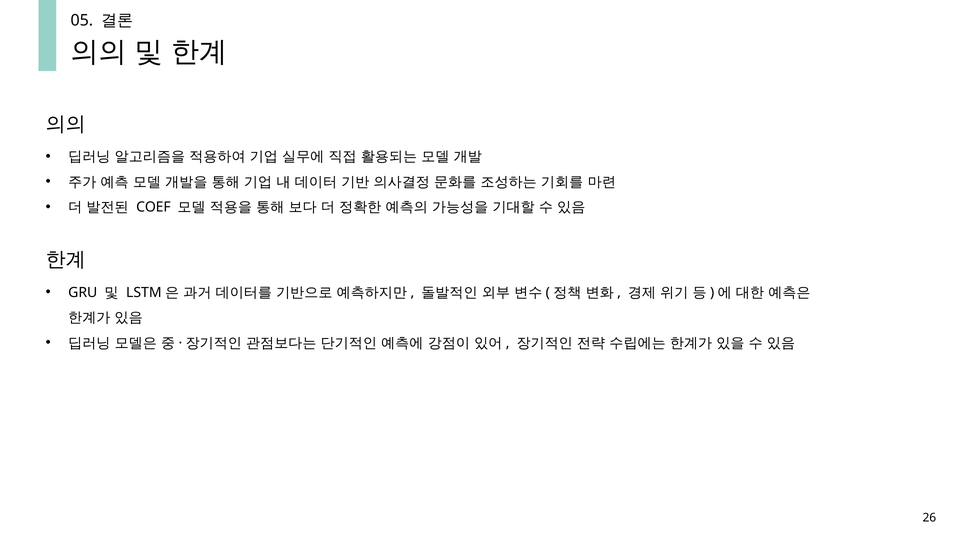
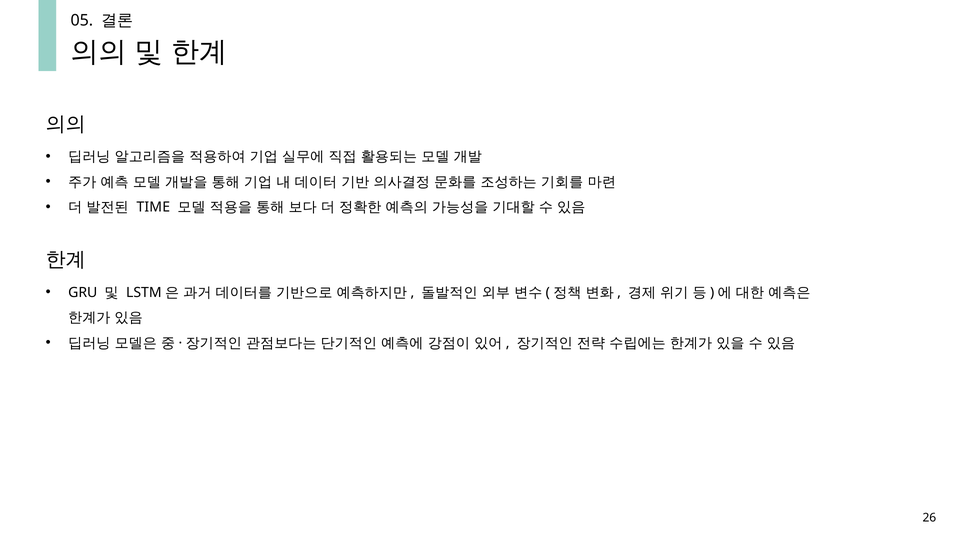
COEF: COEF -> TIME (153, 207)
